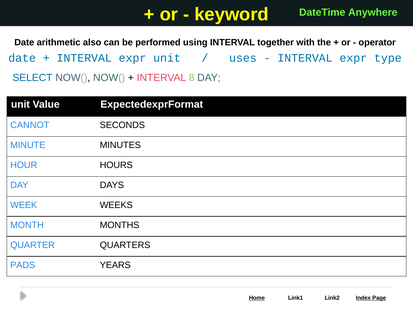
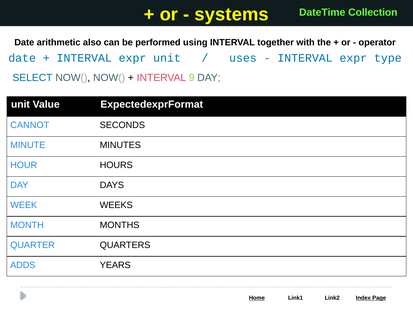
keyword: keyword -> systems (232, 14)
Anywhere: Anywhere -> Collection (373, 12)
8: 8 -> 9 (192, 78)
PADS: PADS -> ADDS (23, 265)
